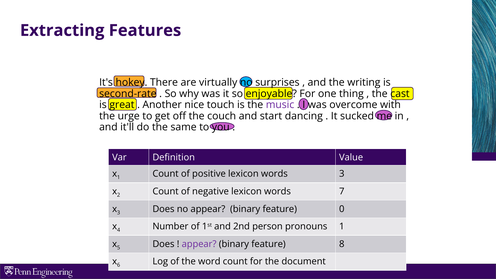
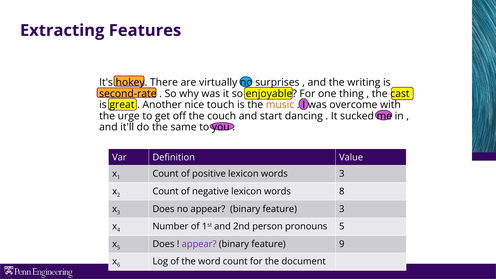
music colour: purple -> orange (280, 105)
7: 7 -> 8 (342, 191)
feature 0: 0 -> 3 (342, 209)
pronouns 1: 1 -> 5 (342, 226)
8: 8 -> 9 (342, 244)
